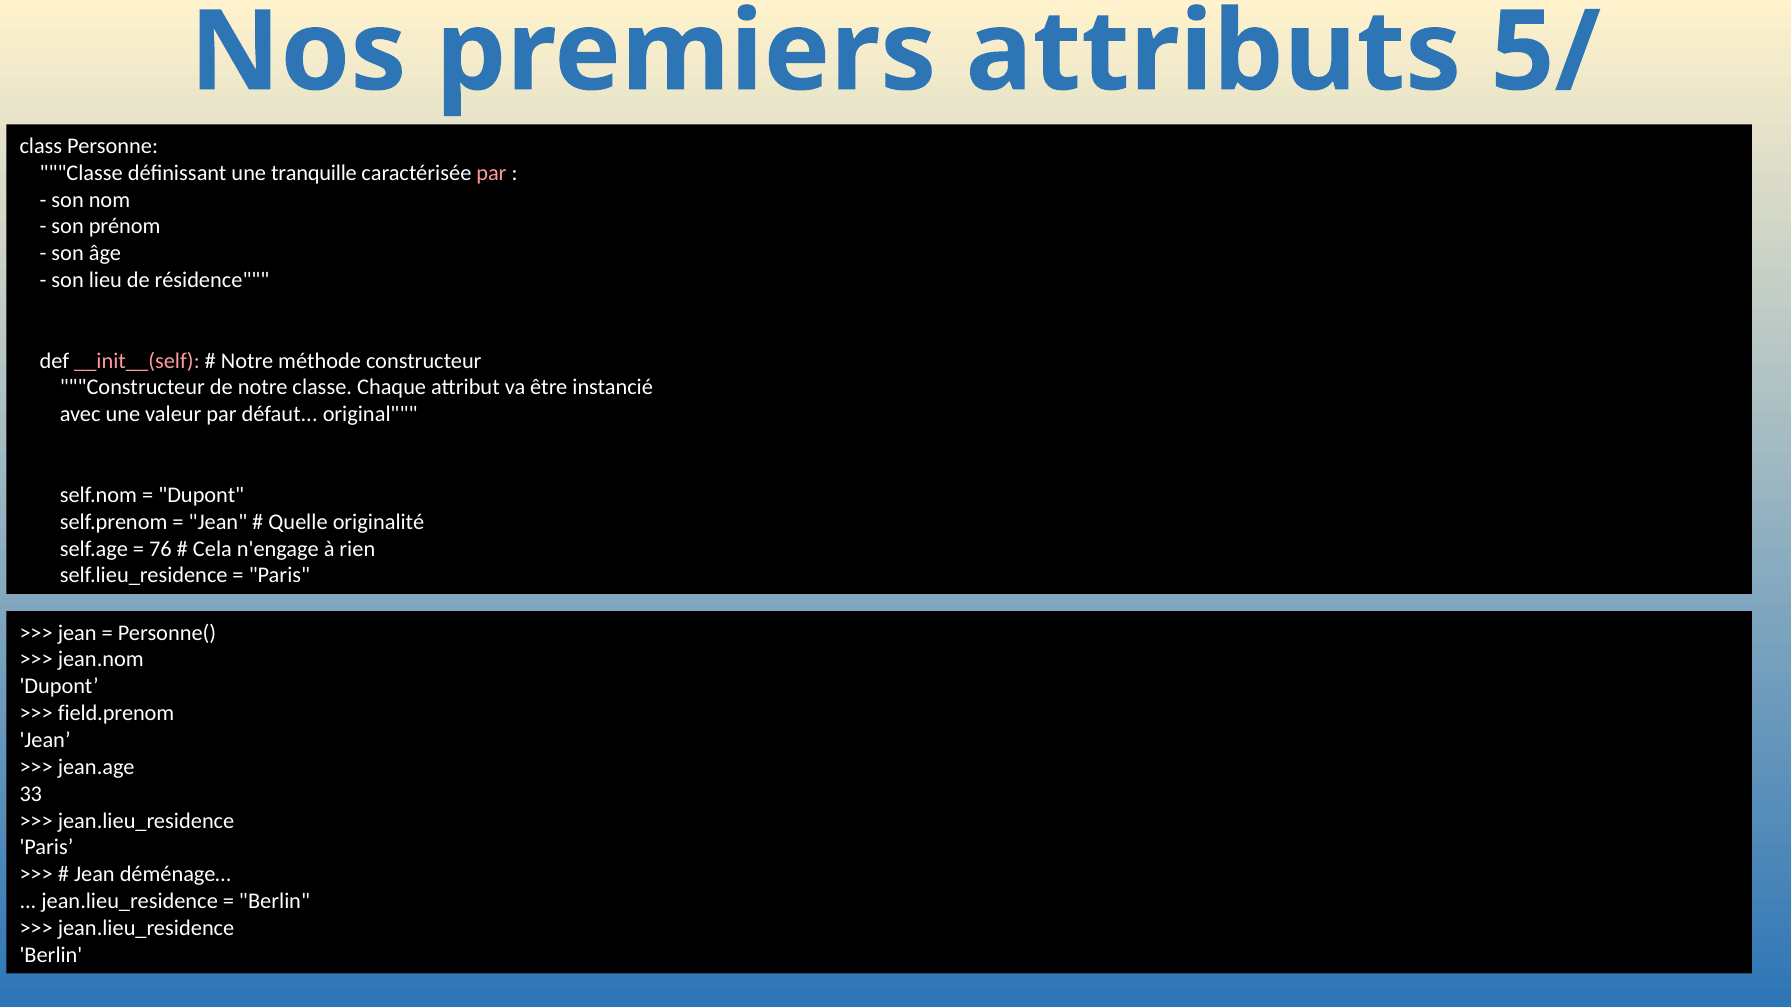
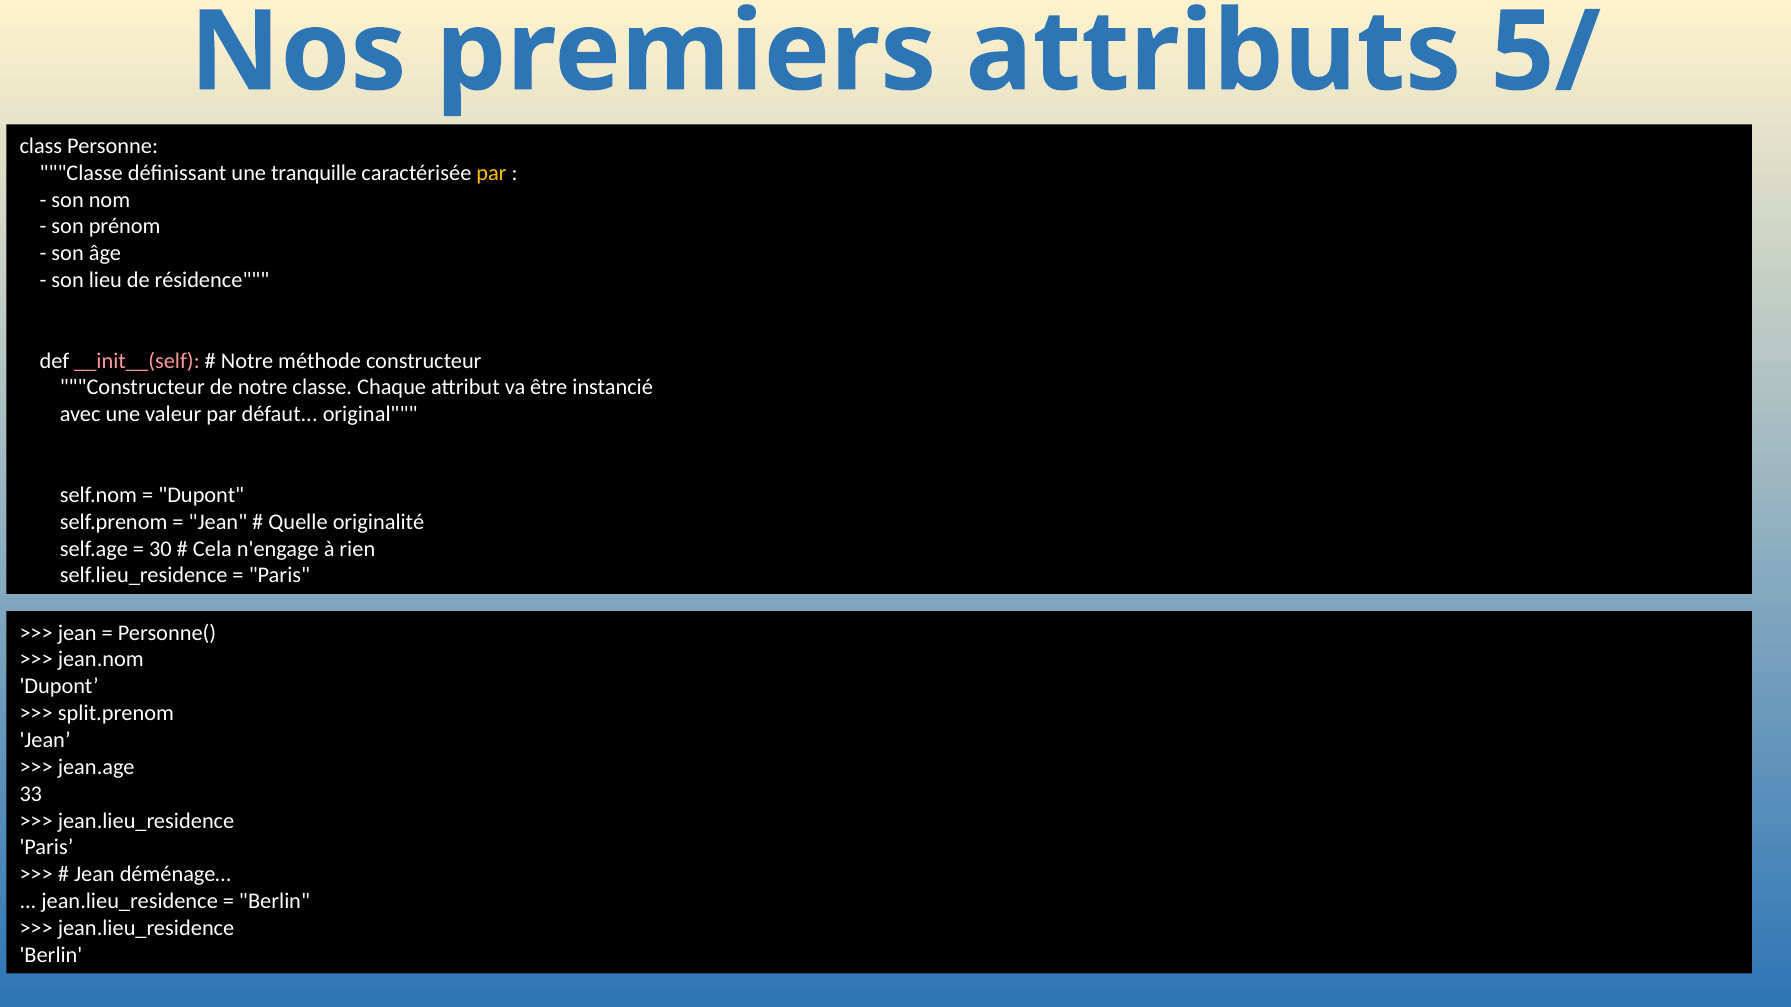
par colour: pink -> yellow (491, 173)
76: 76 -> 30 (160, 549)
field.prenom: field.prenom -> split.prenom (116, 714)
